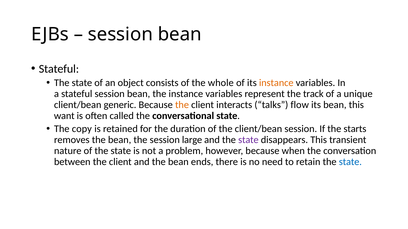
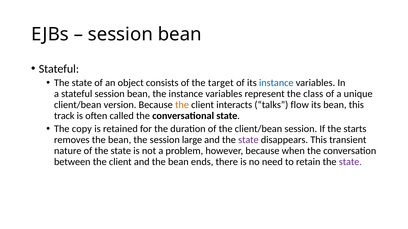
whole: whole -> target (221, 83)
instance colour: orange -> blue (276, 83)
track: track -> class (313, 94)
generic: generic -> version (120, 105)
want: want -> track (64, 116)
state colour: blue -> purple (350, 162)
